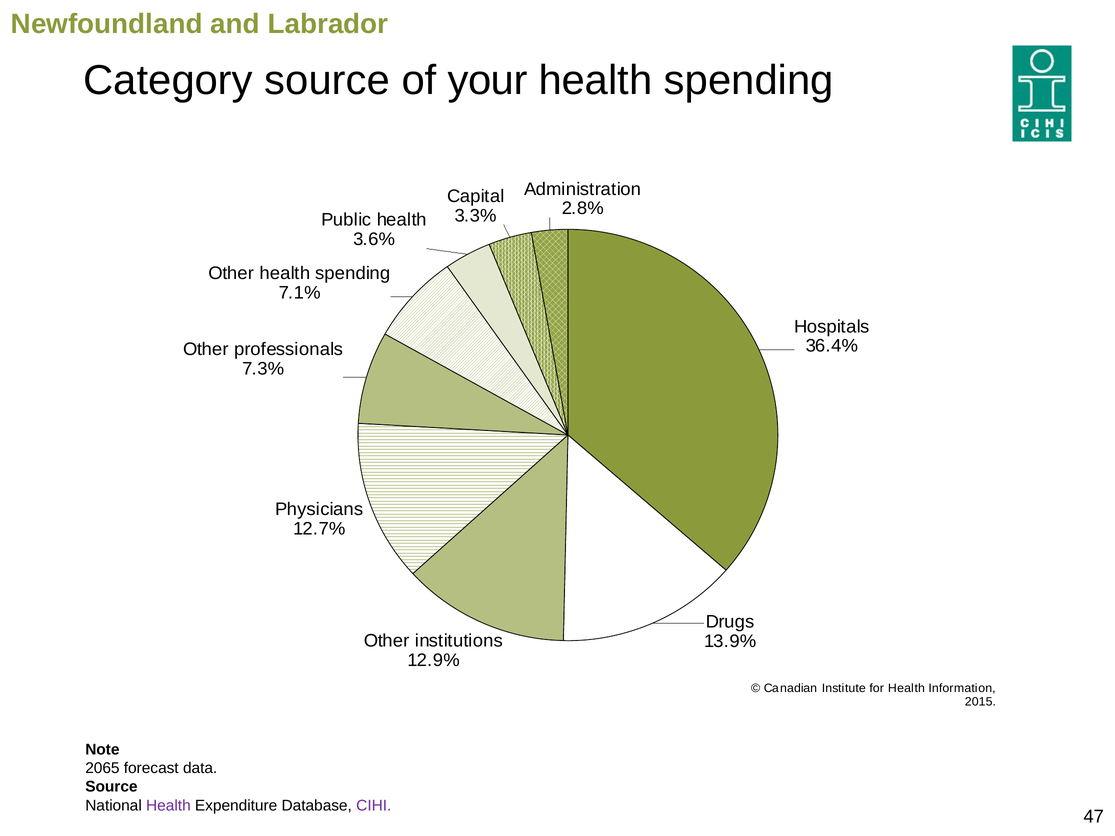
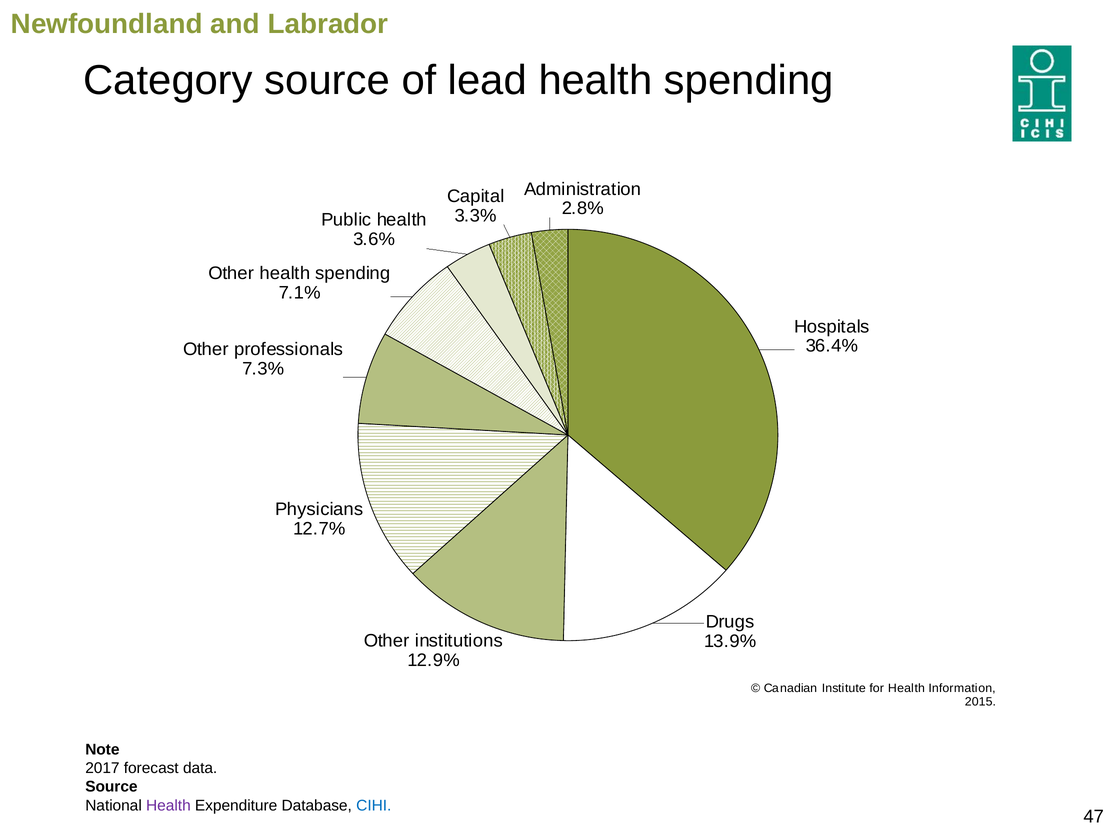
your: your -> lead (487, 80)
2065: 2065 -> 2017 (102, 768)
CIHI colour: purple -> blue (374, 806)
